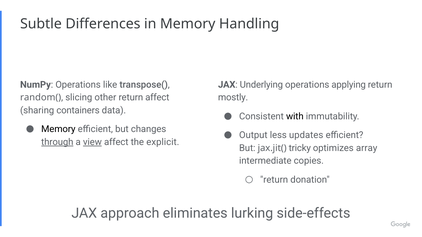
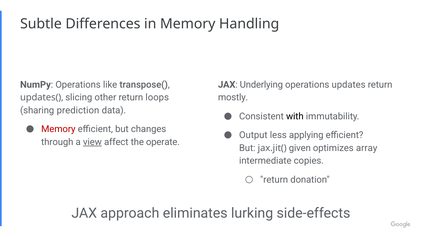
applying: applying -> updates (349, 85)
random(: random( -> updates( (41, 98)
return affect: affect -> loops (157, 98)
containers: containers -> prediction (78, 111)
Memory colour: black -> red (58, 129)
updates: updates -> applying (306, 135)
through underline: present -> none (57, 142)
explicit: explicit -> operate (163, 142)
tricky: tricky -> given (300, 148)
